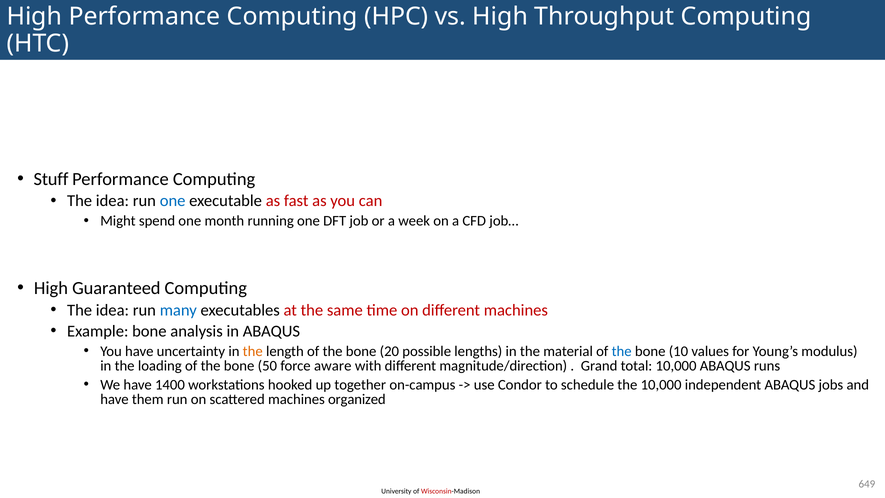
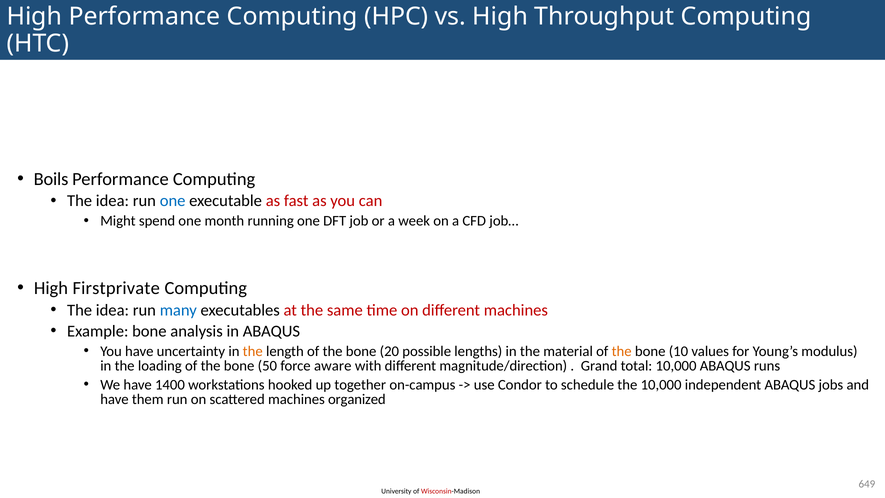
Stuff: Stuff -> Boils (51, 179)
Guaranteed: Guaranteed -> Firstprivate (116, 288)
the colour: blue -> orange (622, 351)
